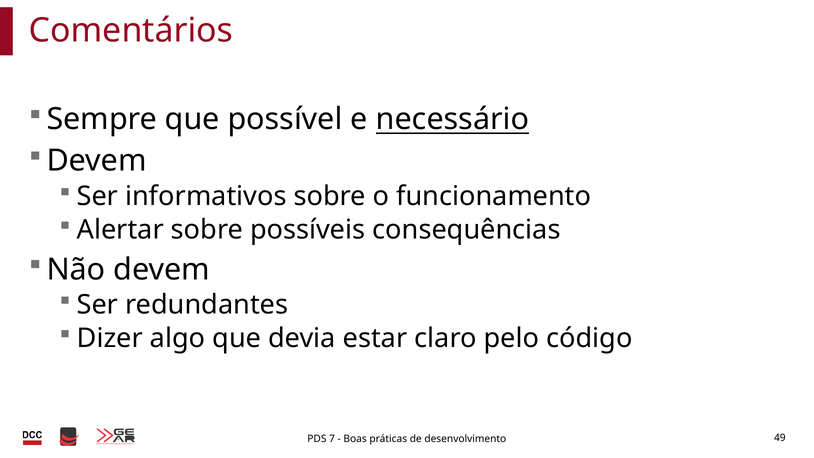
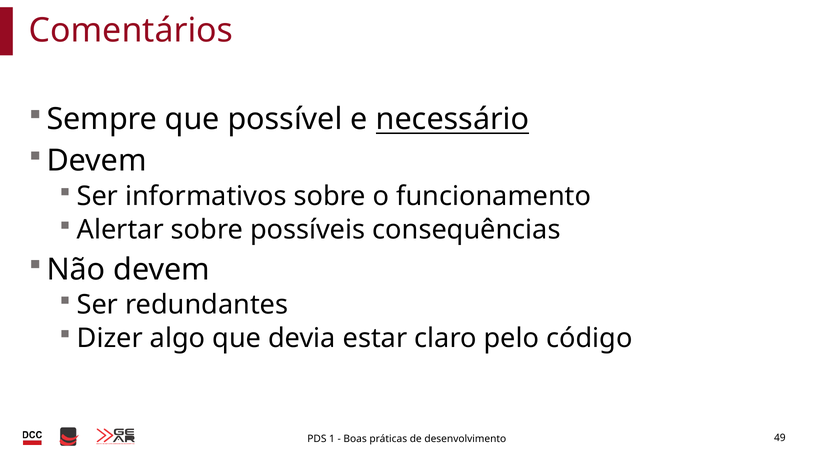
7: 7 -> 1 (332, 439)
